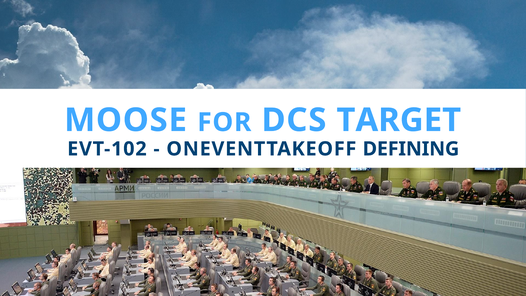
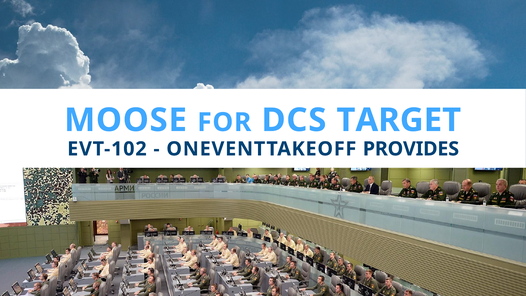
DEFINING: DEFINING -> PROVIDES (411, 149)
